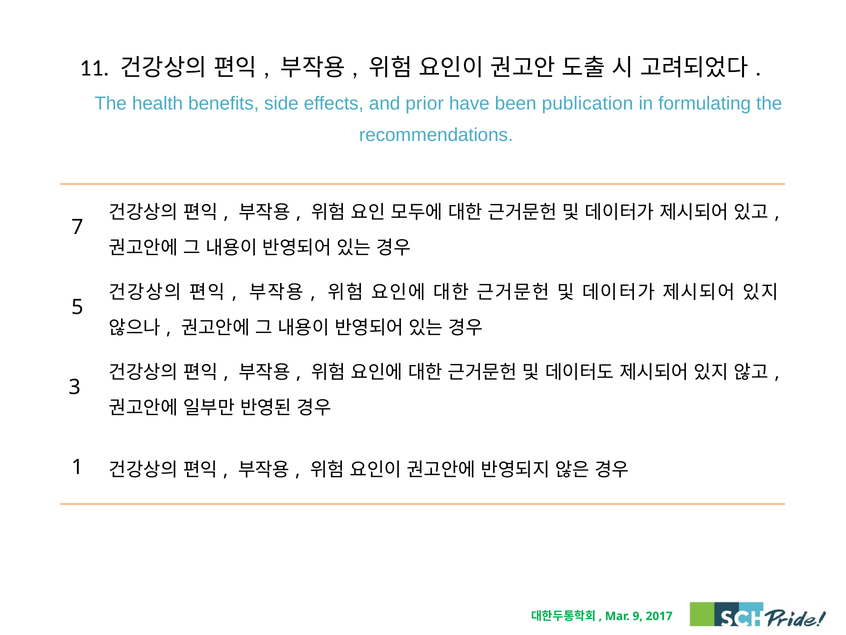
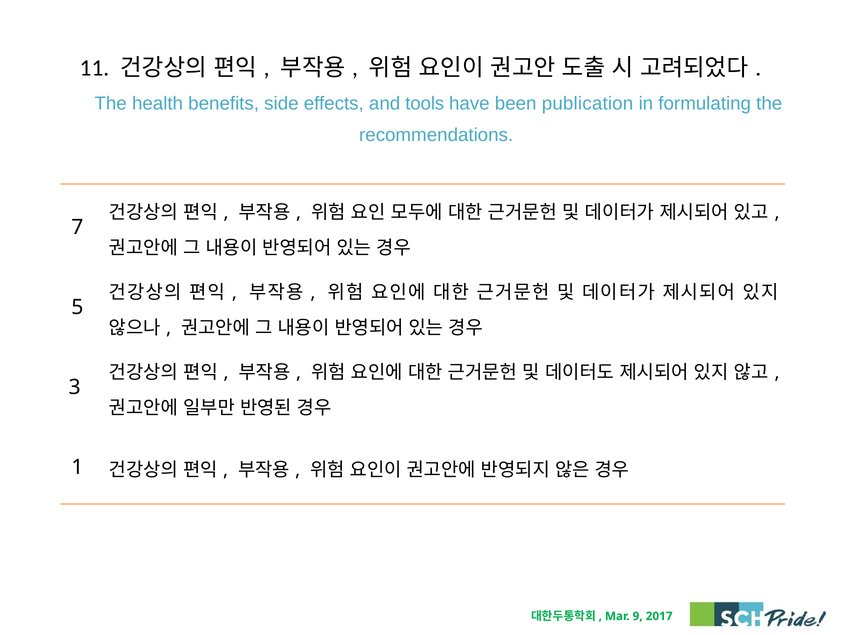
prior: prior -> tools (425, 103)
